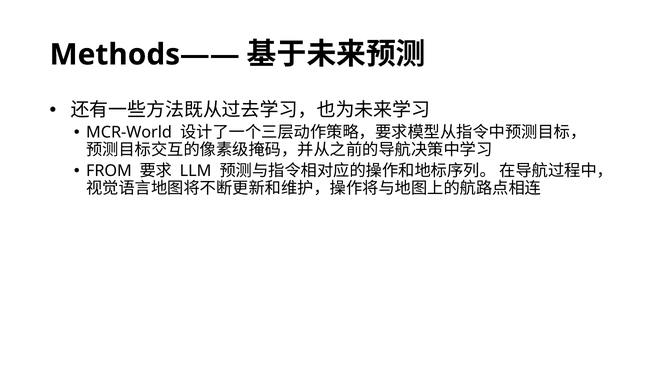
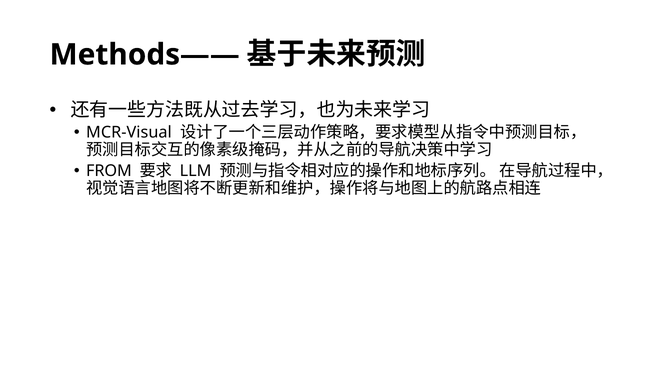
MCR-World: MCR-World -> MCR-Visual (129, 132)
